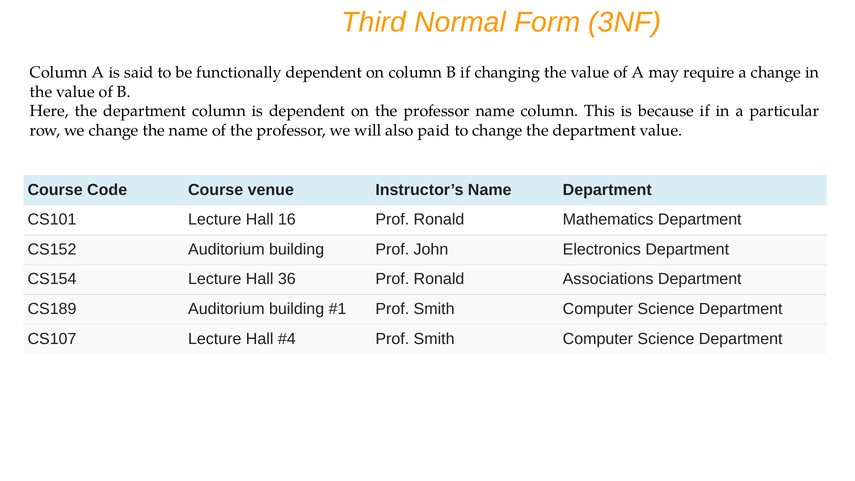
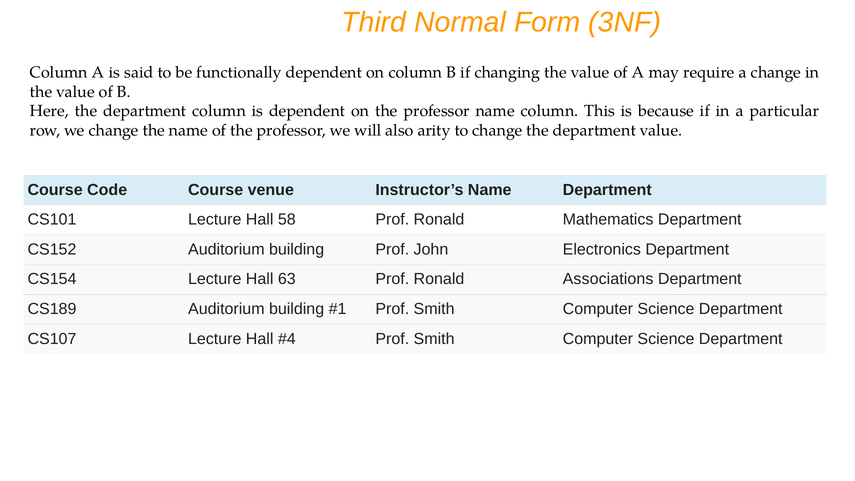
paid: paid -> arity (434, 130)
16: 16 -> 58 (287, 219)
36: 36 -> 63 (287, 279)
